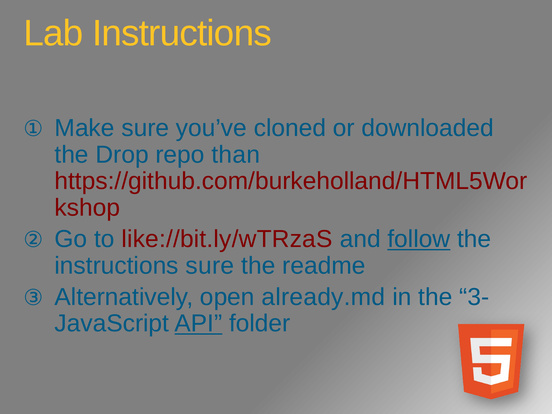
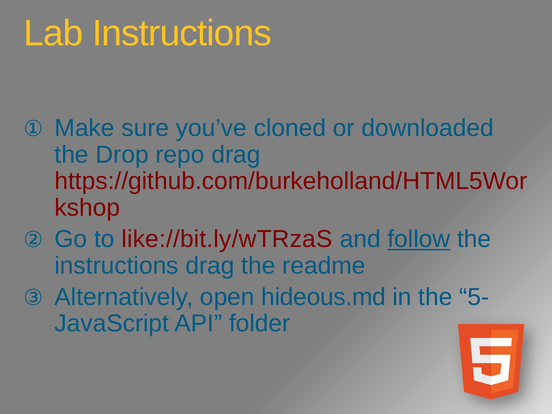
repo than: than -> drag (236, 155)
instructions sure: sure -> drag (210, 266)
already.md: already.md -> hideous.md (324, 297)
3-: 3- -> 5- (474, 297)
API underline: present -> none (198, 324)
